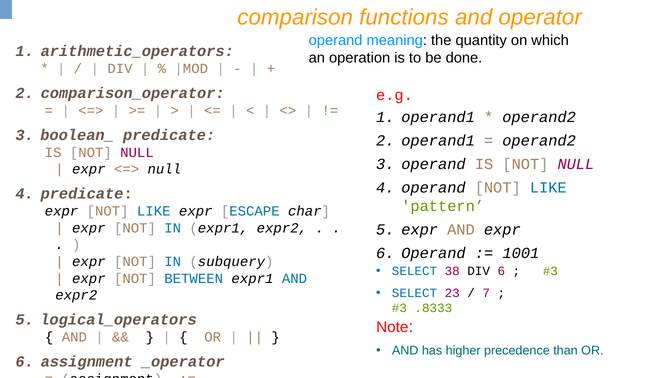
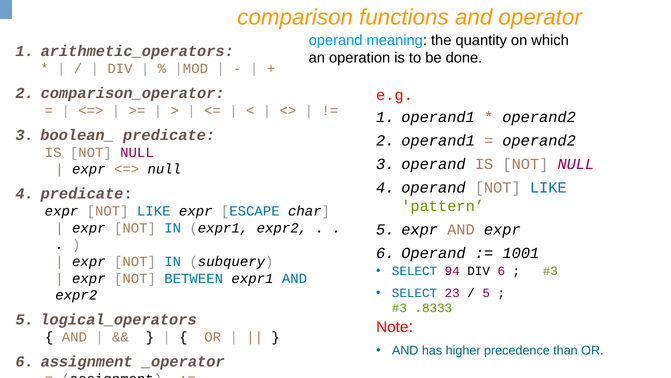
38: 38 -> 94 (452, 271)
7: 7 -> 5 (486, 293)
